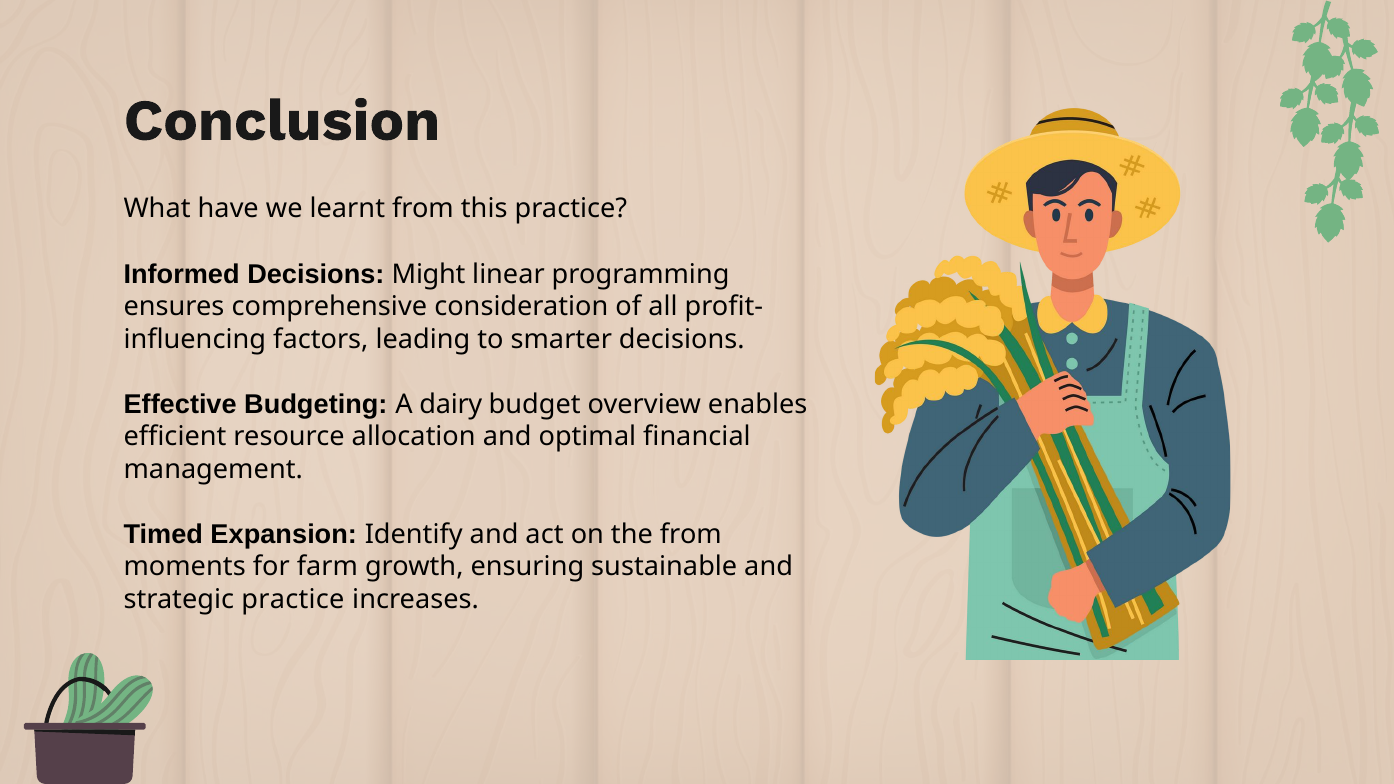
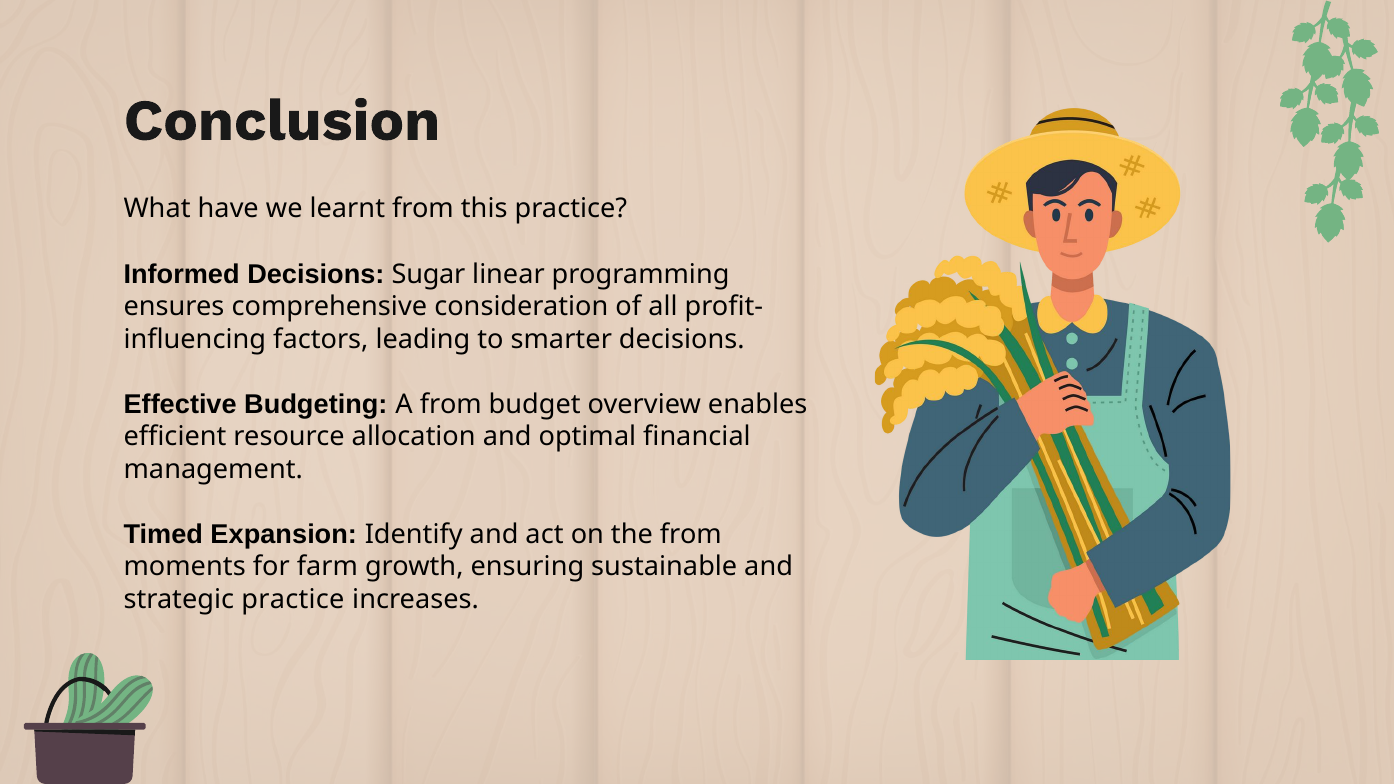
Might: Might -> Sugar (429, 274)
A dairy: dairy -> from (451, 404)
